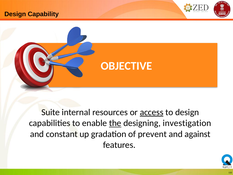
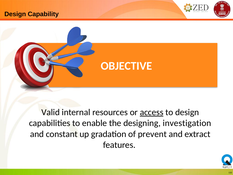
Suite: Suite -> Valid (51, 112)
the underline: present -> none (115, 123)
against: against -> extract (198, 134)
